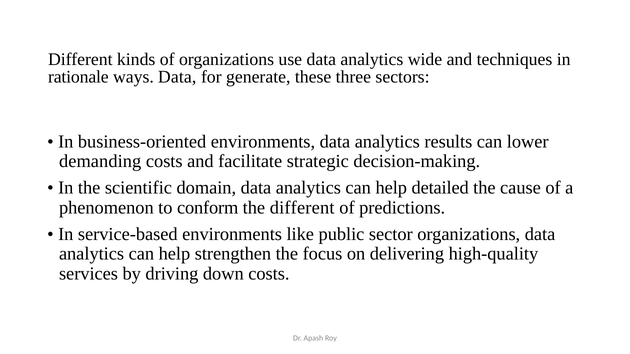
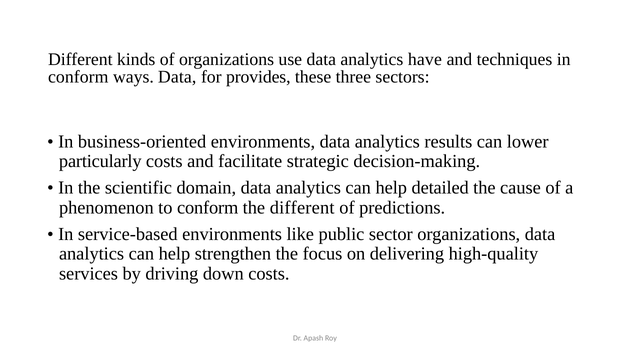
wide: wide -> have (425, 60)
rationale: rationale -> conform (78, 77)
generate: generate -> provides (258, 77)
demanding: demanding -> particularly (100, 162)
